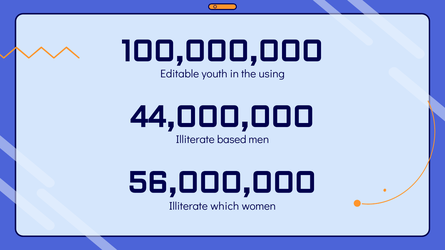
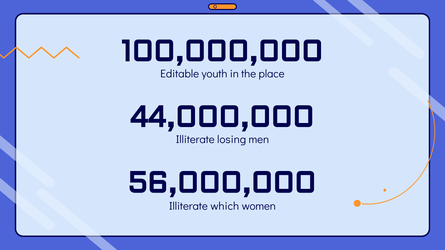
using: using -> place (272, 74)
based: based -> losing (232, 140)
